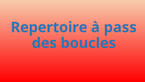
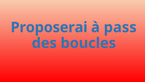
Repertoire: Repertoire -> Proposerai (49, 27)
